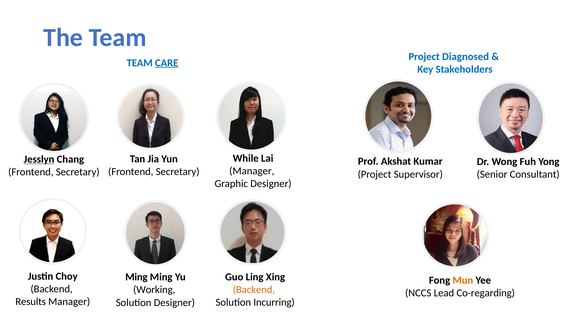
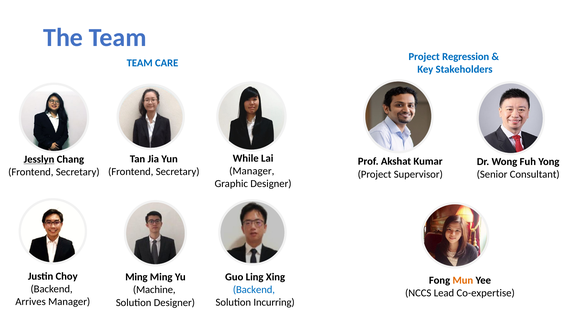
Diagnosed: Diagnosed -> Regression (466, 56)
CARE underline: present -> none (167, 63)
Backend colour: orange -> blue (254, 290)
Working: Working -> Machine (154, 290)
Co-regarding: Co-regarding -> Co-expertise (486, 293)
Results: Results -> Arrives (31, 302)
